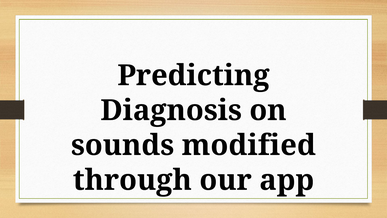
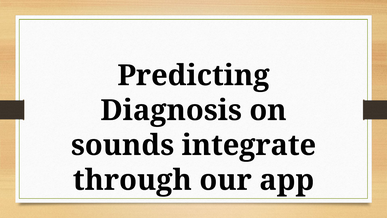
modified: modified -> integrate (249, 145)
